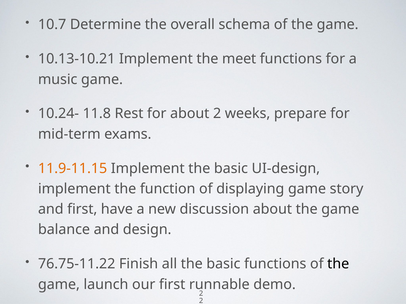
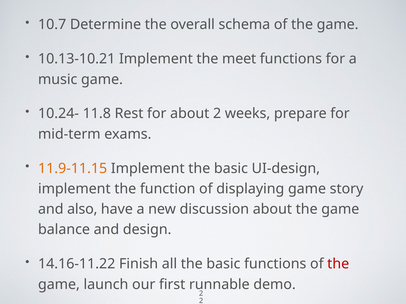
and first: first -> also (82, 210)
76.75-11.22: 76.75-11.22 -> 14.16-11.22 (77, 264)
the colour: black -> red (338, 264)
